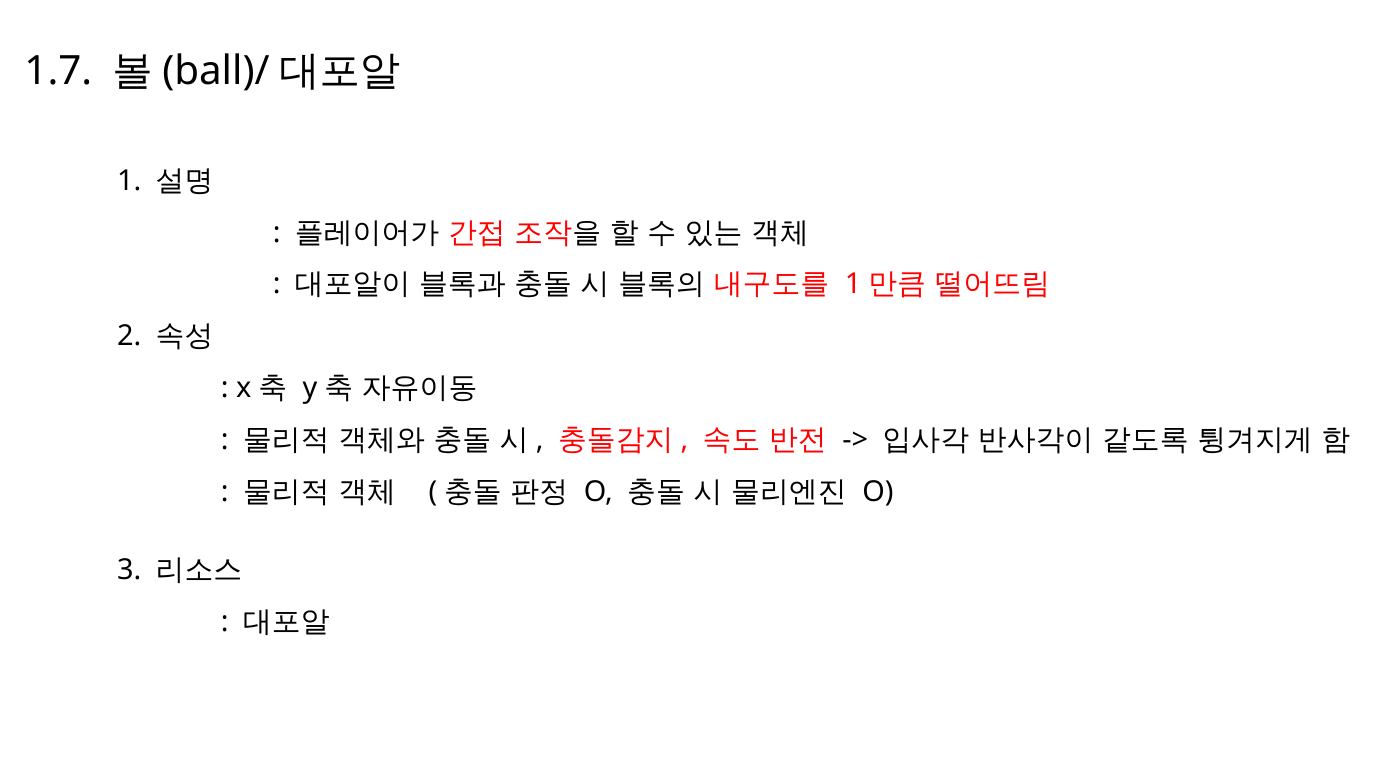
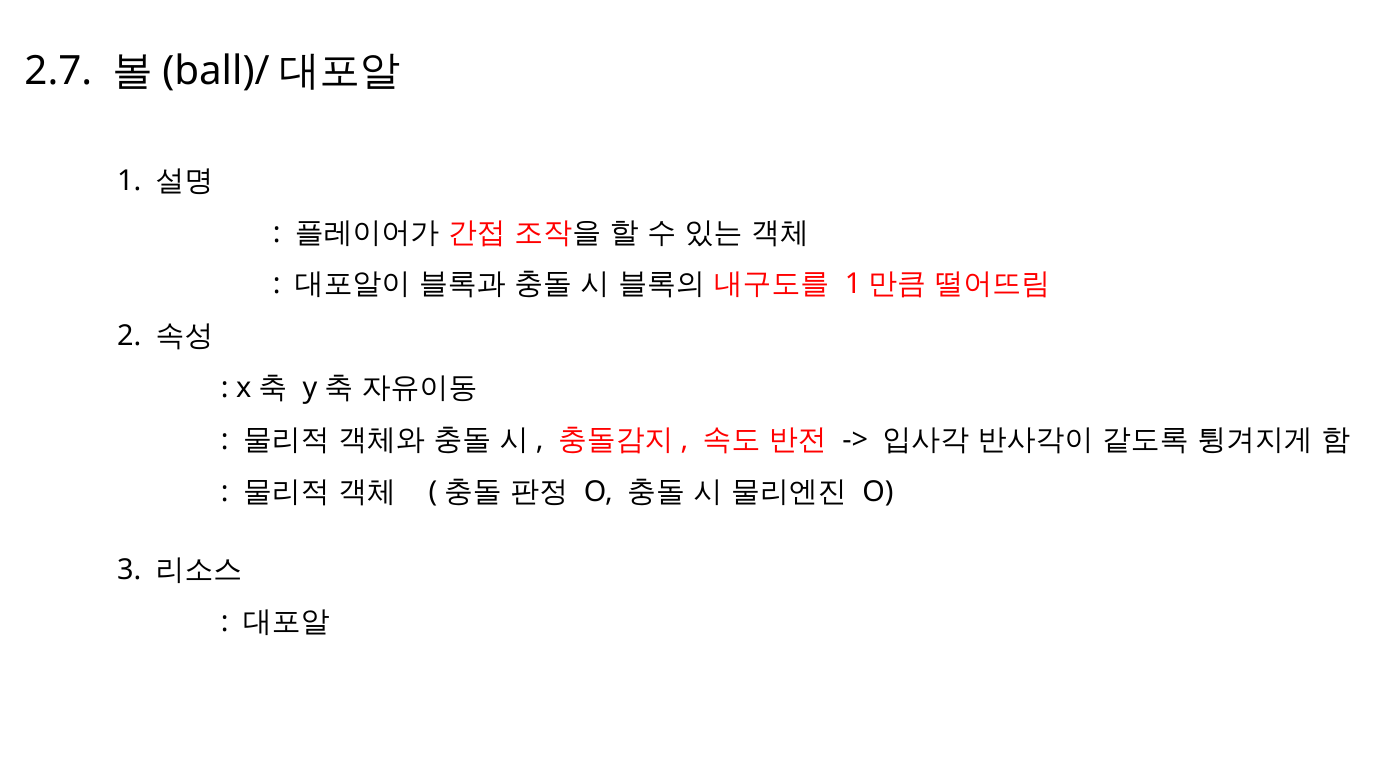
1.7: 1.7 -> 2.7 (58, 71)
